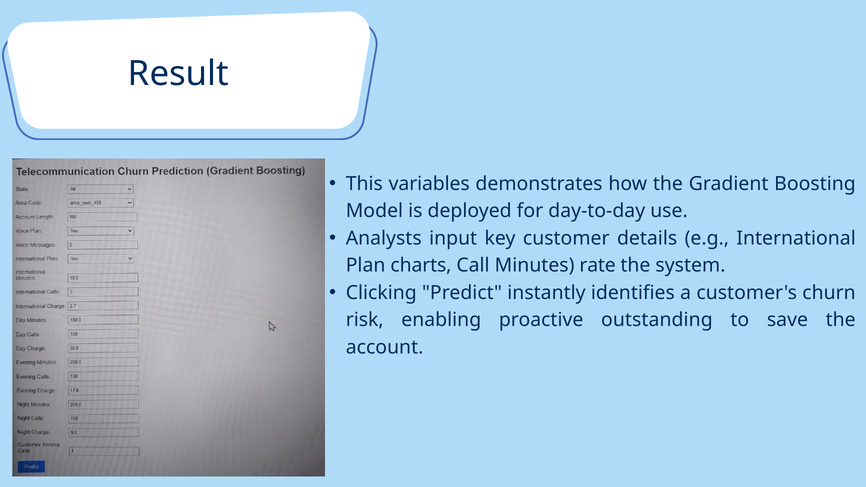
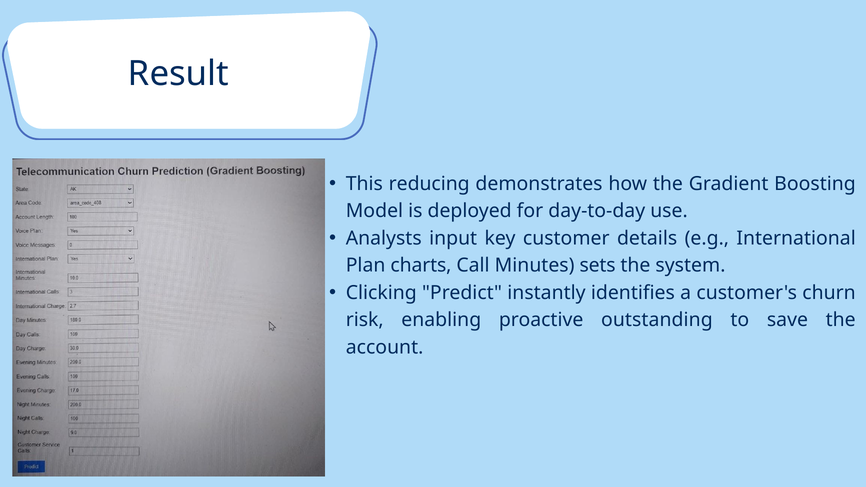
variables: variables -> reducing (429, 184)
rate: rate -> sets (598, 266)
